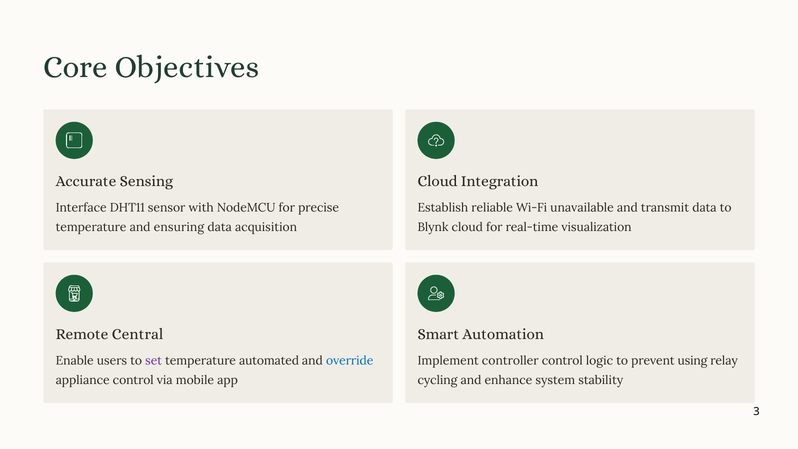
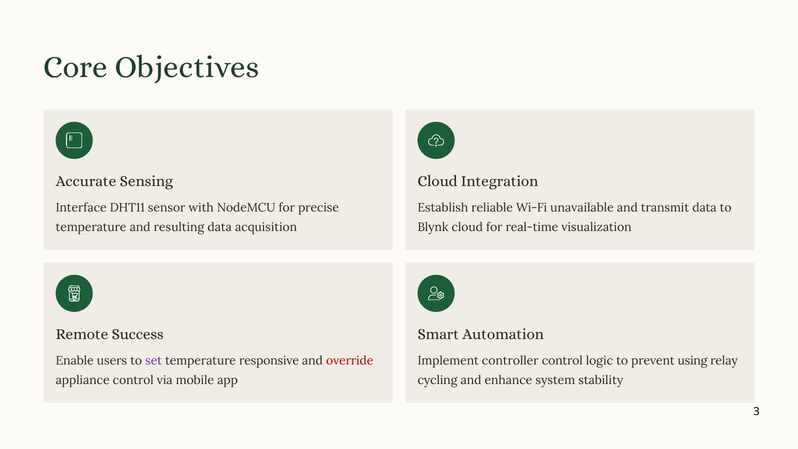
ensuring: ensuring -> resulting (179, 227)
Central: Central -> Success (138, 334)
automated: automated -> responsive (269, 360)
override colour: blue -> red (350, 360)
